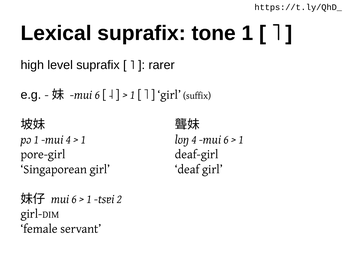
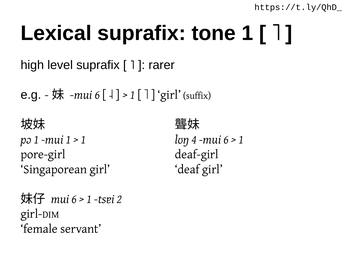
mui 4: 4 -> 1 (68, 140)
